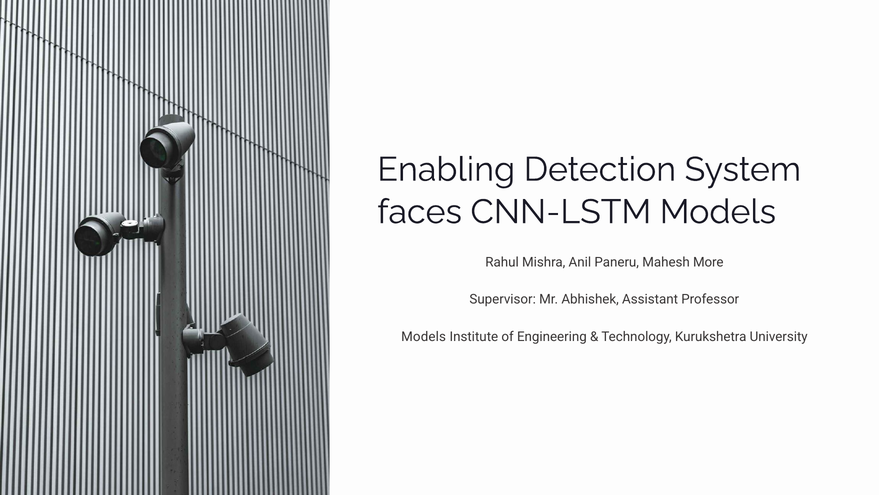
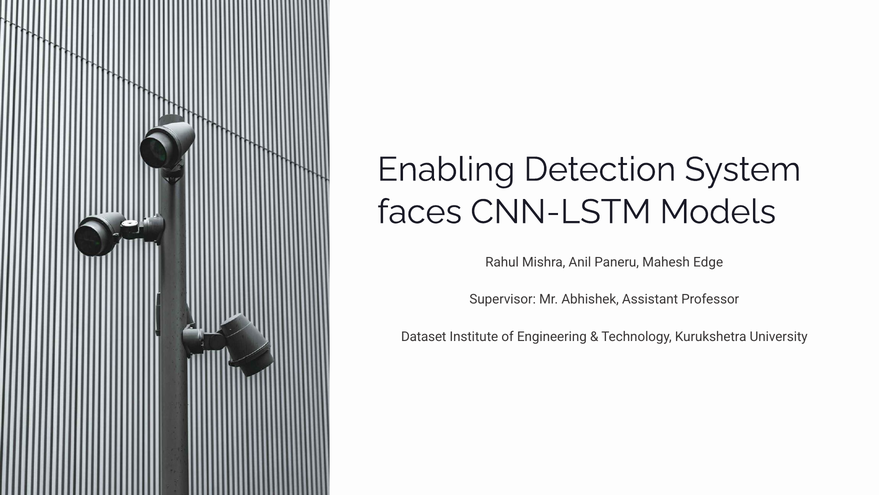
More: More -> Edge (708, 262)
Models: Models -> Dataset (424, 336)
